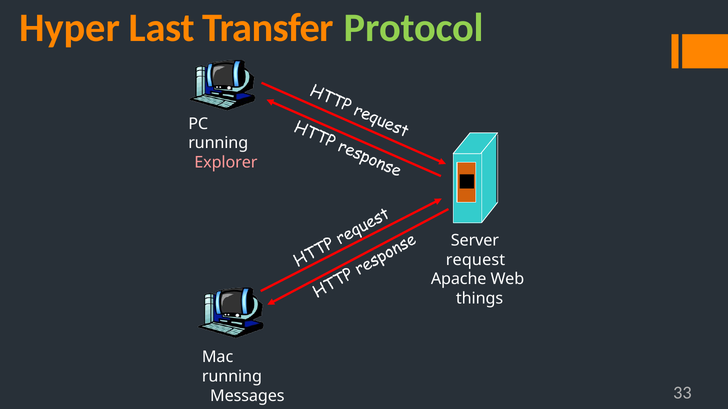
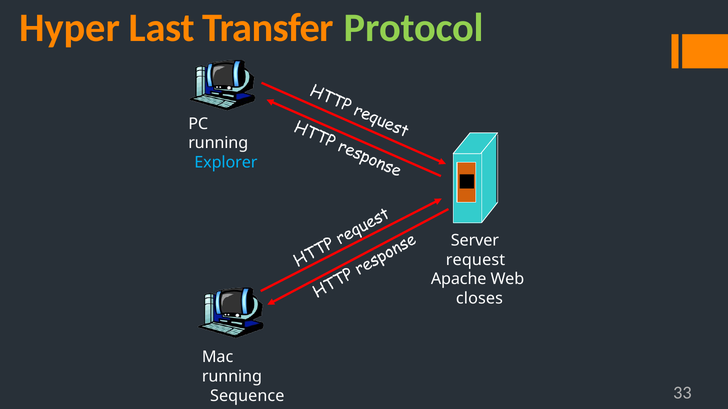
Explorer colour: pink -> light blue (226, 163)
things: things -> closes (479, 299)
Messages: Messages -> Sequence (247, 396)
